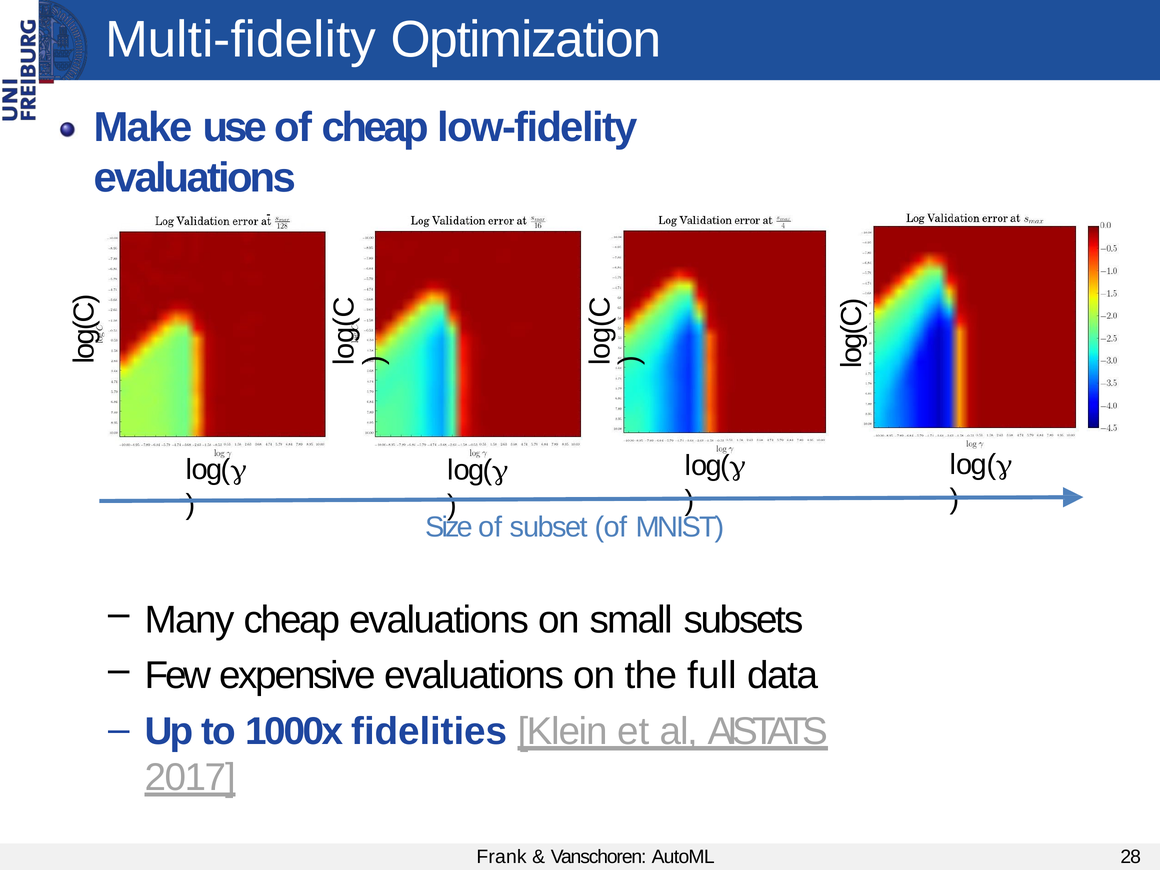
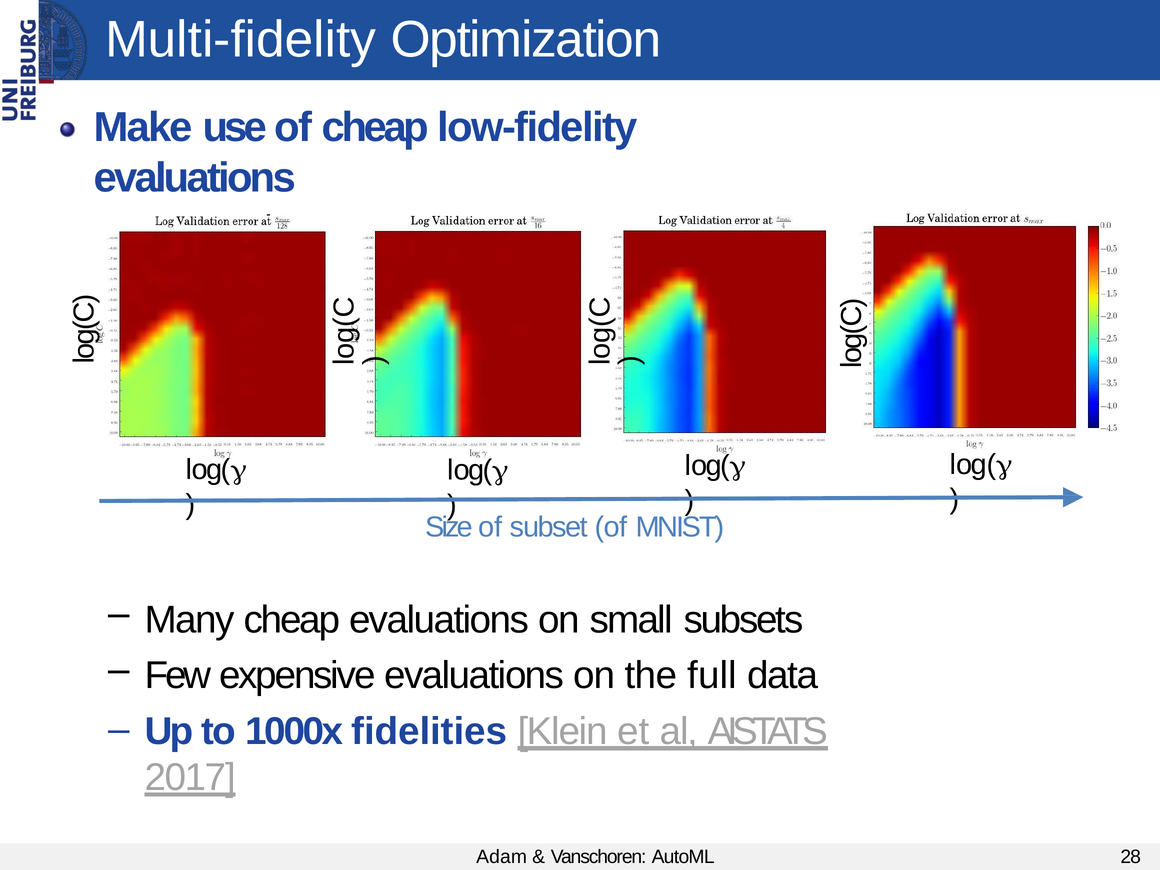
Frank: Frank -> Adam (502, 857)
